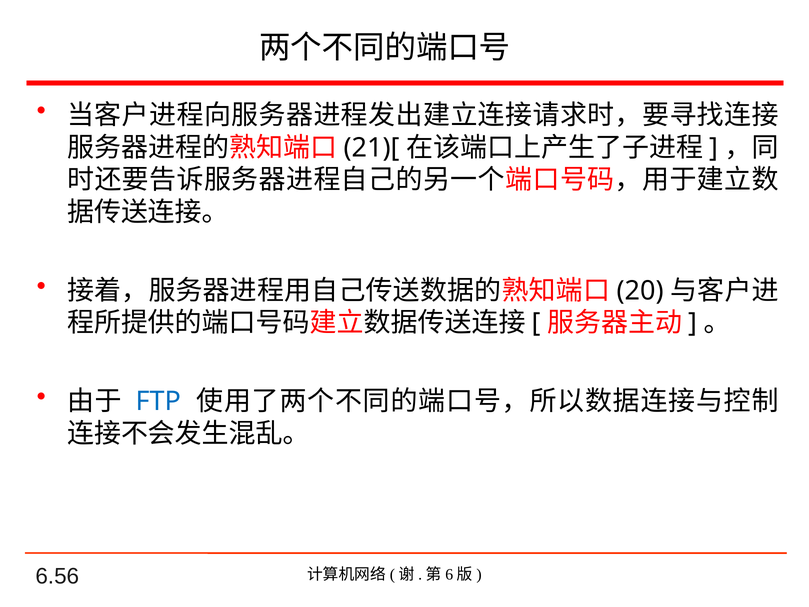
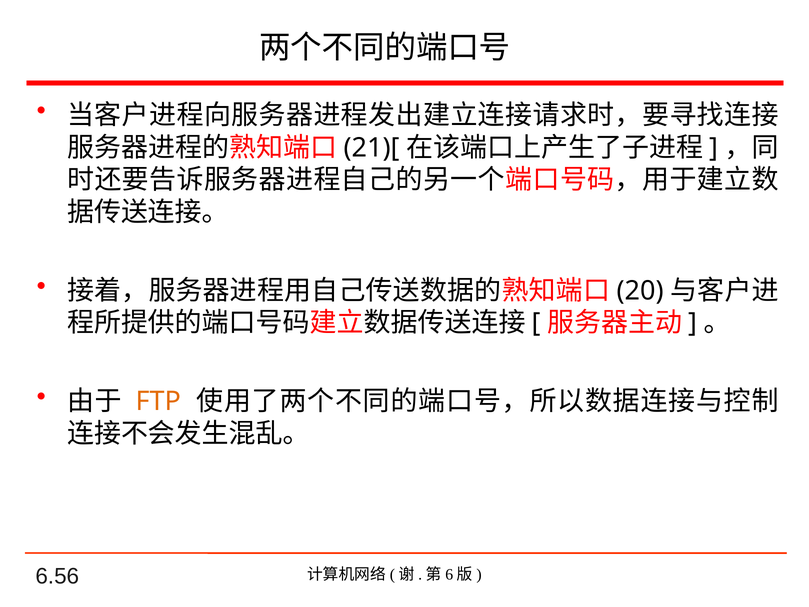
FTP colour: blue -> orange (159, 401)
